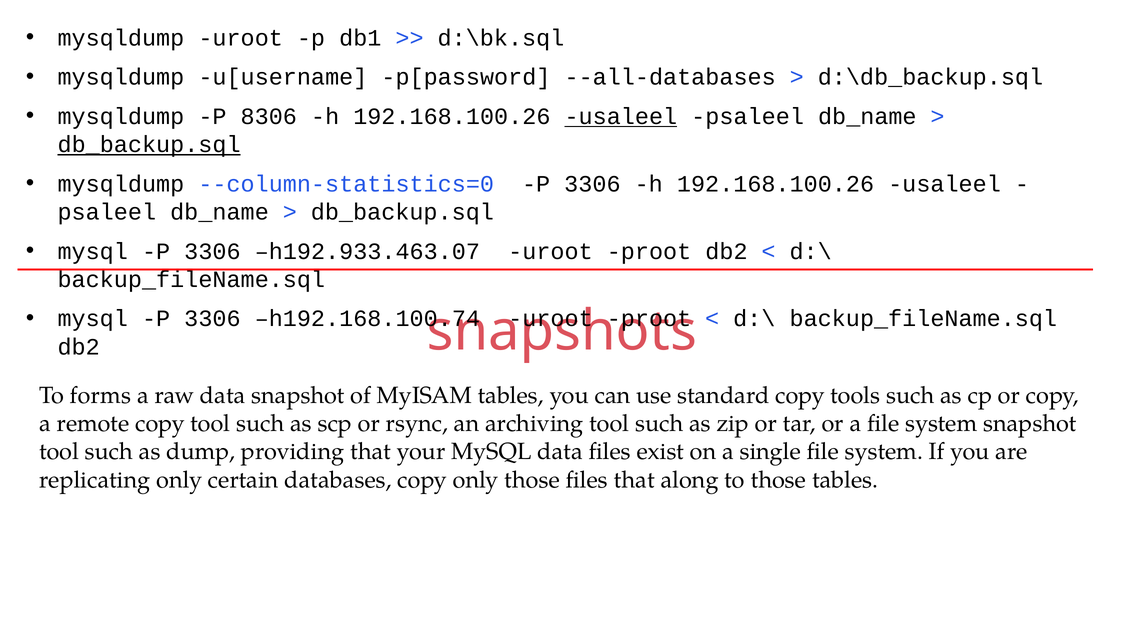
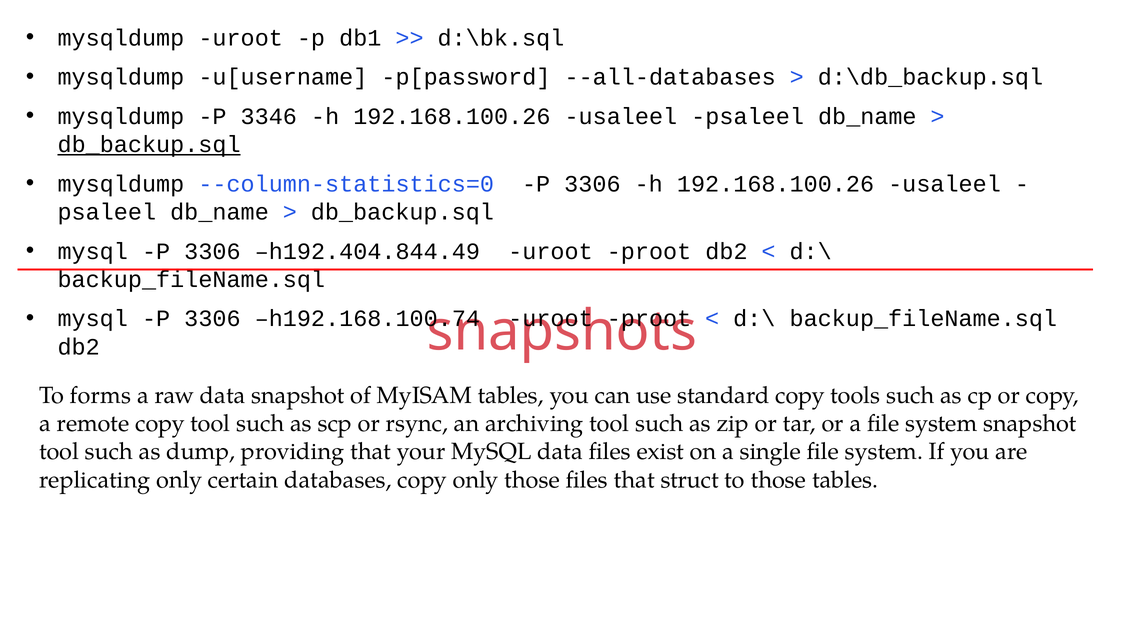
8306: 8306 -> 3346 (269, 116)
usaleel underline: present -> none (621, 116)
h192.933.463.07: h192.933.463.07 -> h192.404.844.49 (367, 251)
along: along -> struct (690, 480)
